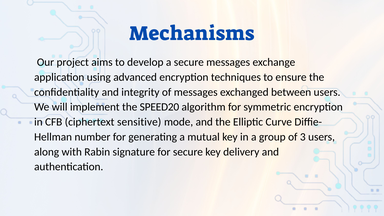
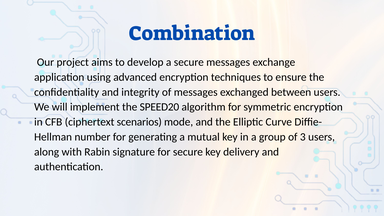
Mechanisms: Mechanisms -> Combination (192, 33)
sensitive: sensitive -> scenarios (139, 122)
